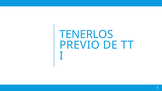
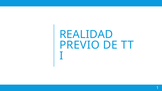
TENERLOS: TENERLOS -> REALIDAD (86, 34)
